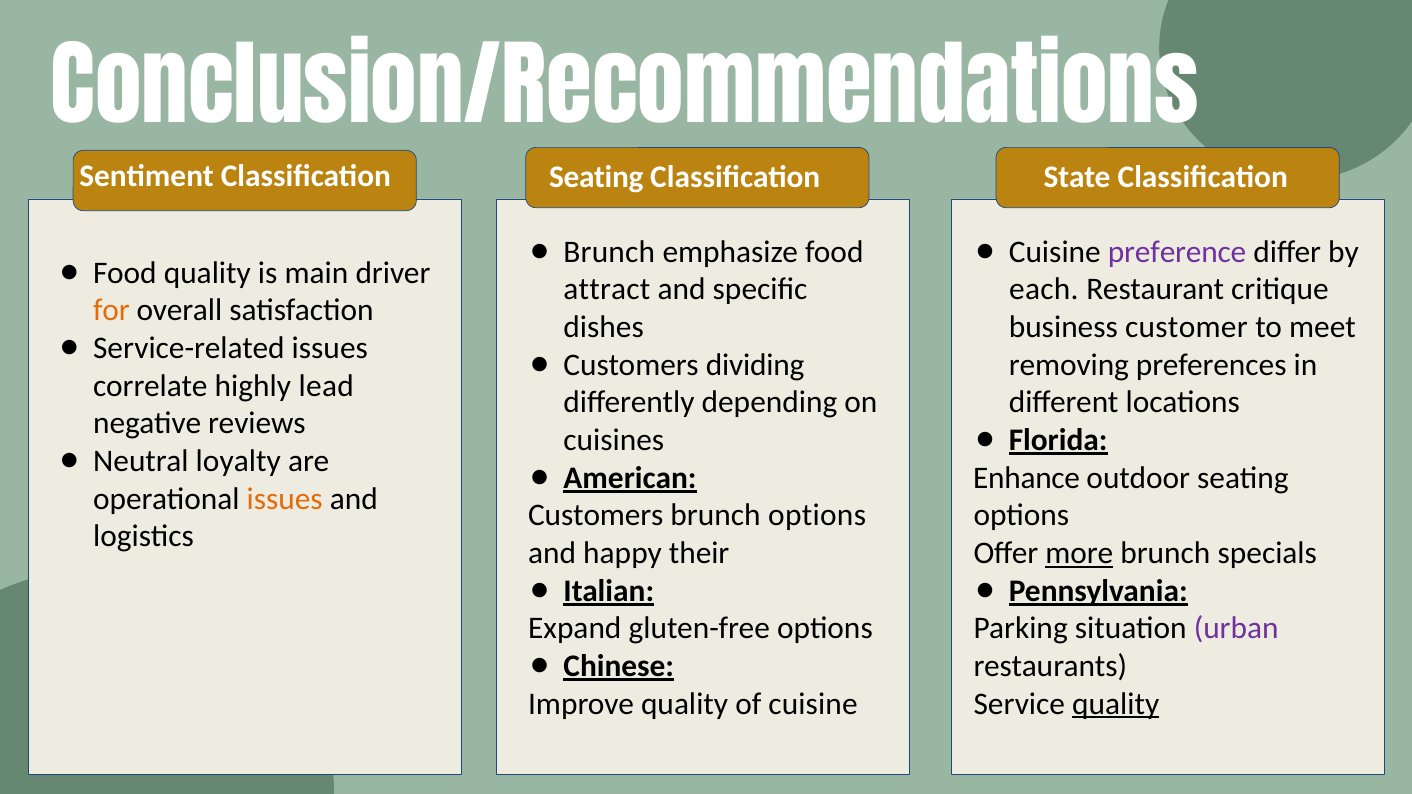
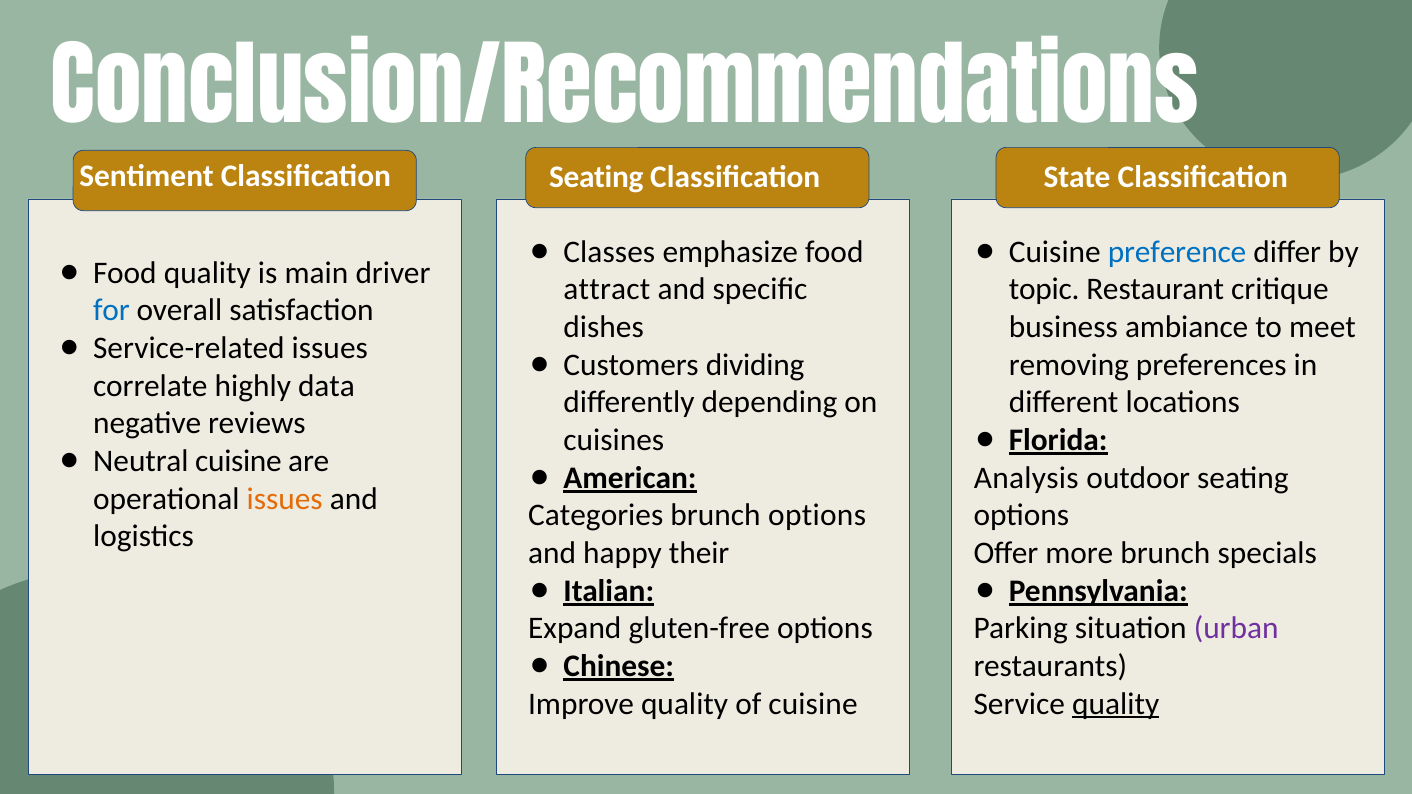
Brunch: Brunch -> Classes (609, 252)
preference colour: purple -> blue (1177, 252)
each: each -> topic (1044, 290)
for colour: orange -> blue (111, 311)
customer: customer -> ambiance (1187, 327)
lead: lead -> data (326, 386)
Neutral loyalty: loyalty -> cuisine (238, 461)
Enhance: Enhance -> Analysis (1026, 478)
Customers: Customers -> Categories (596, 516)
more underline: present -> none (1079, 553)
